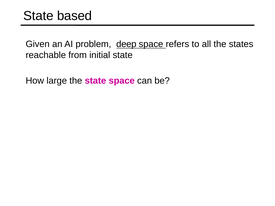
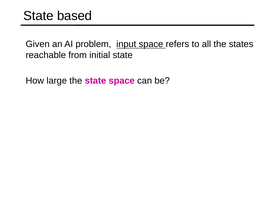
deep: deep -> input (126, 44)
